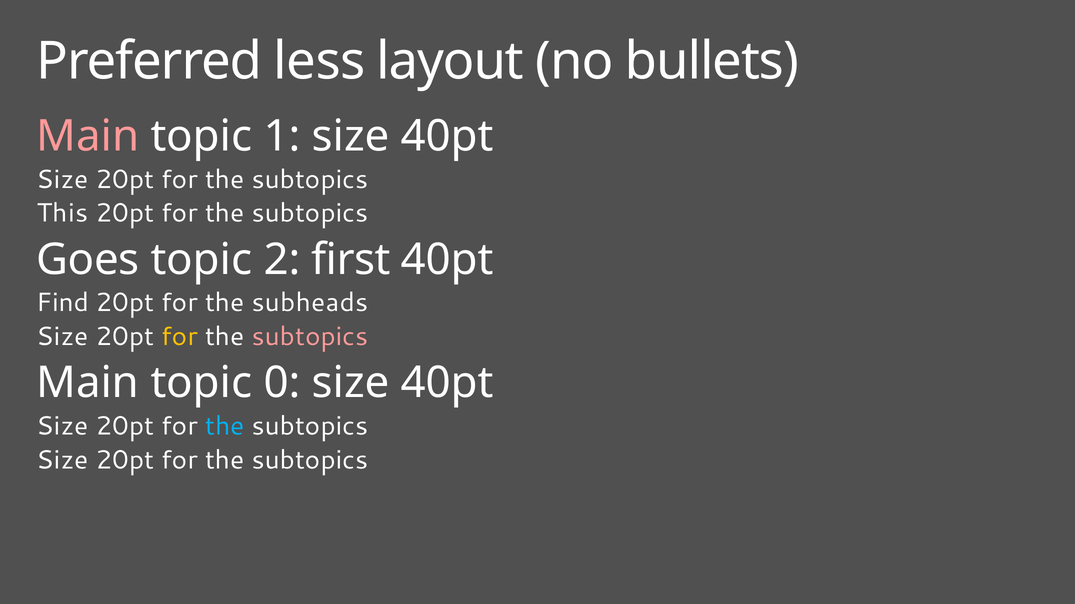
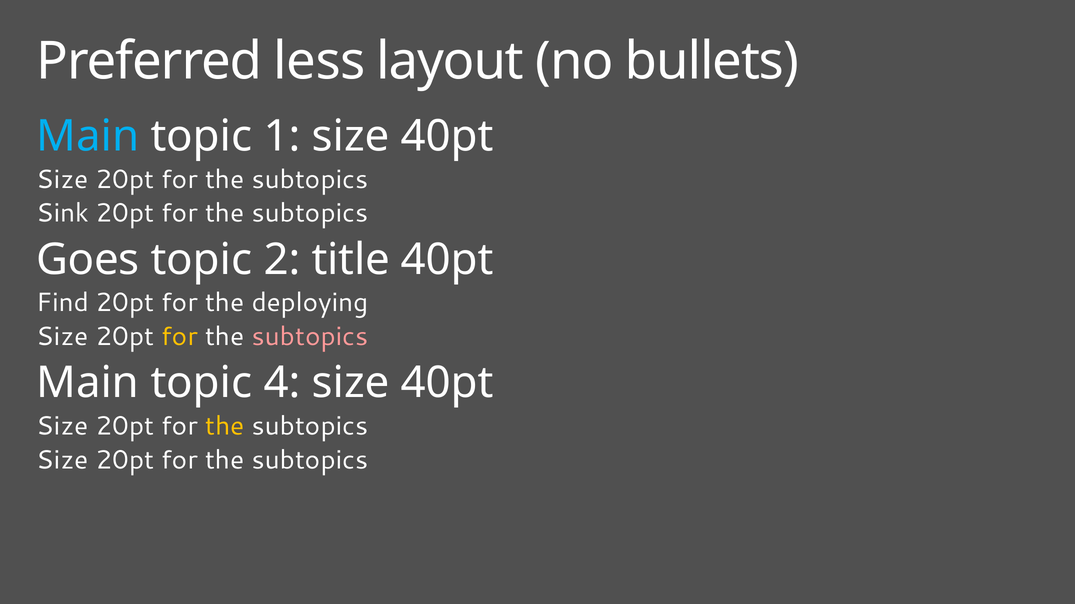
Main colour: pink -> light blue (88, 136)
This: This -> Sink (63, 213)
first: first -> title (351, 260)
subheads: subheads -> deploying (310, 303)
0: 0 -> 4 (282, 383)
the colour: light blue -> yellow (225, 427)
